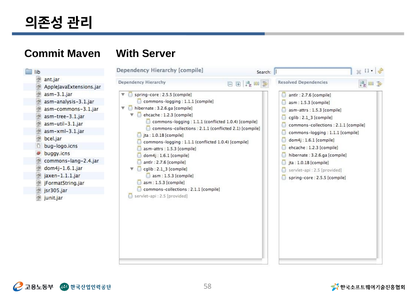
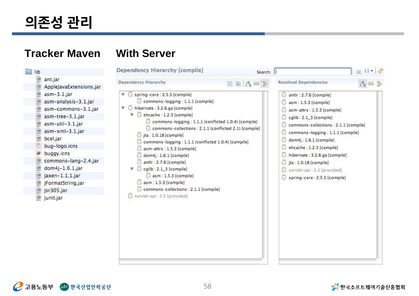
Commit: Commit -> Tracker (44, 54)
